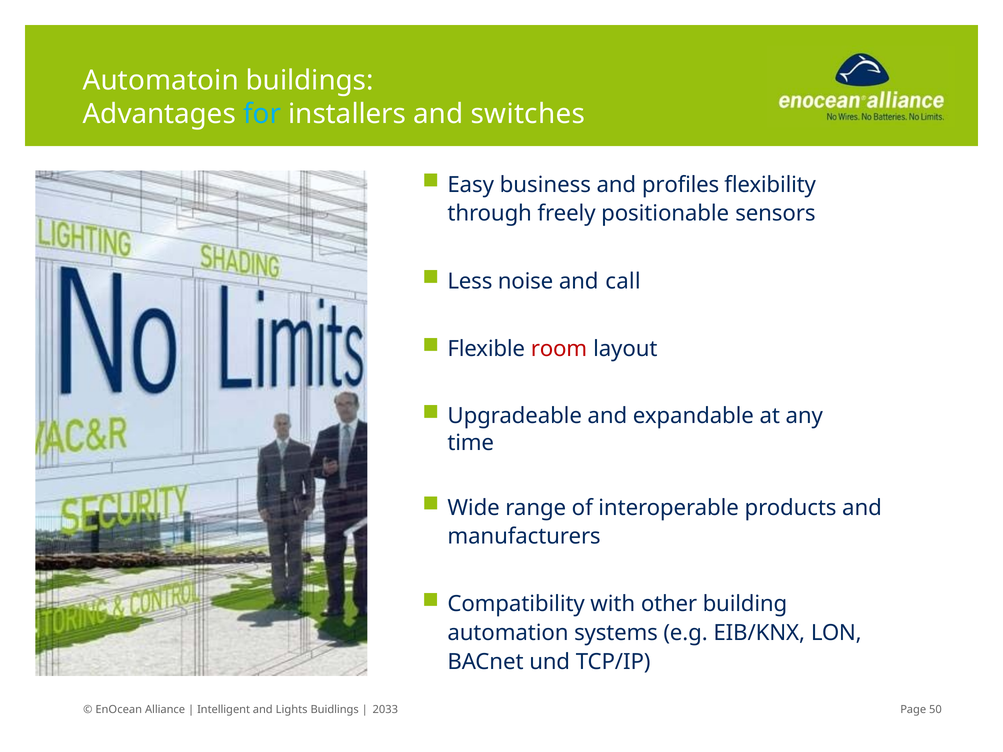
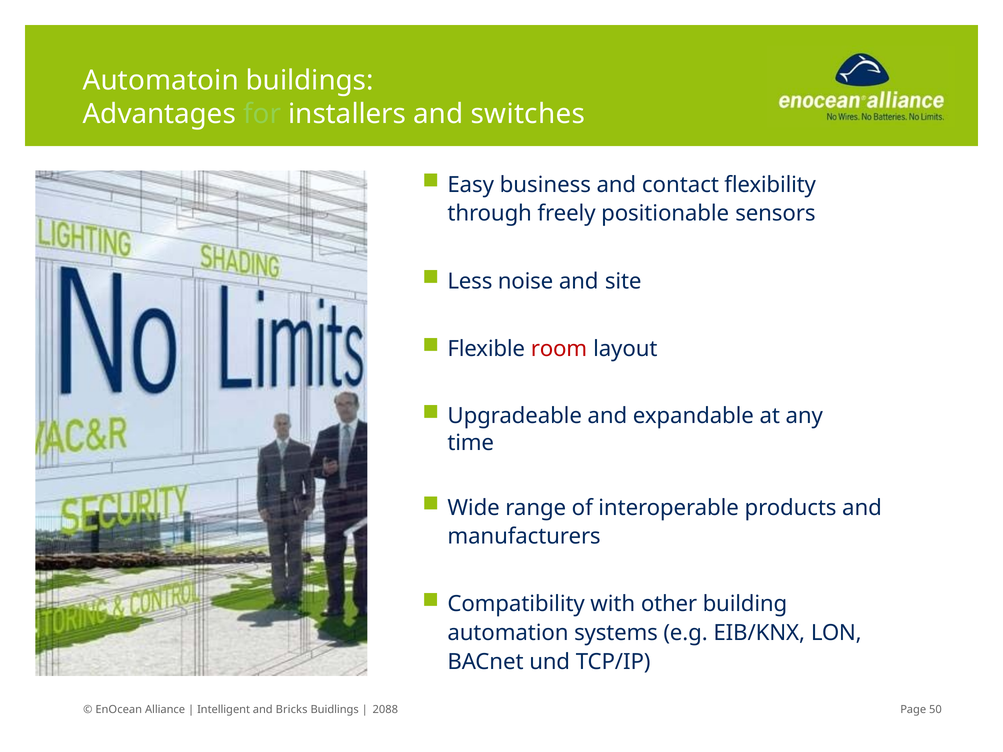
for colour: light blue -> light green (262, 114)
profiles: profiles -> contact (680, 185)
call: call -> site (623, 281)
Lights: Lights -> Bricks (292, 710)
2033: 2033 -> 2088 (385, 710)
